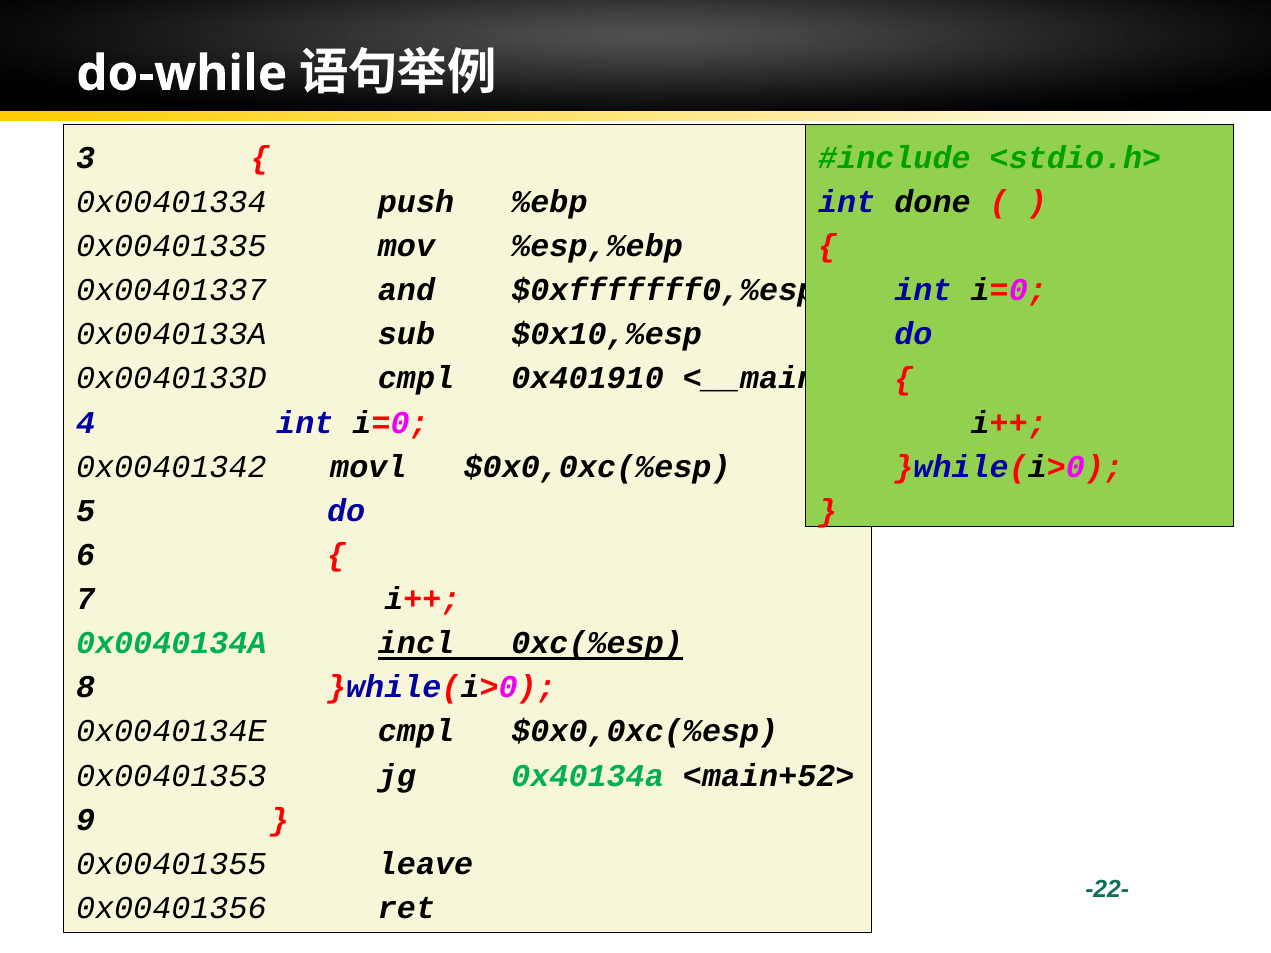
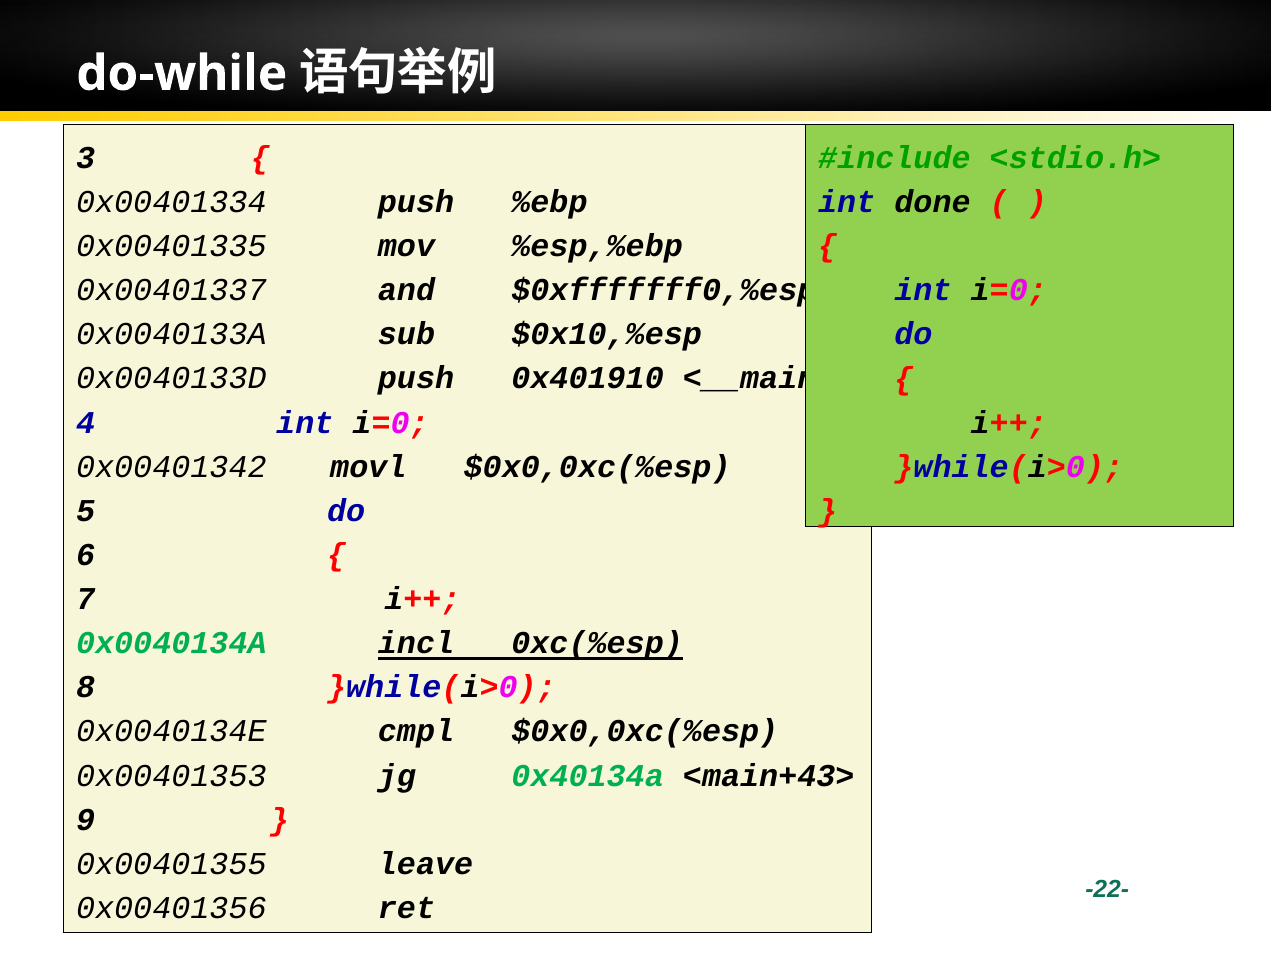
0x0040133D cmpl: cmpl -> push (416, 379)
<main+52>: <main+52> -> <main+43> (769, 776)
